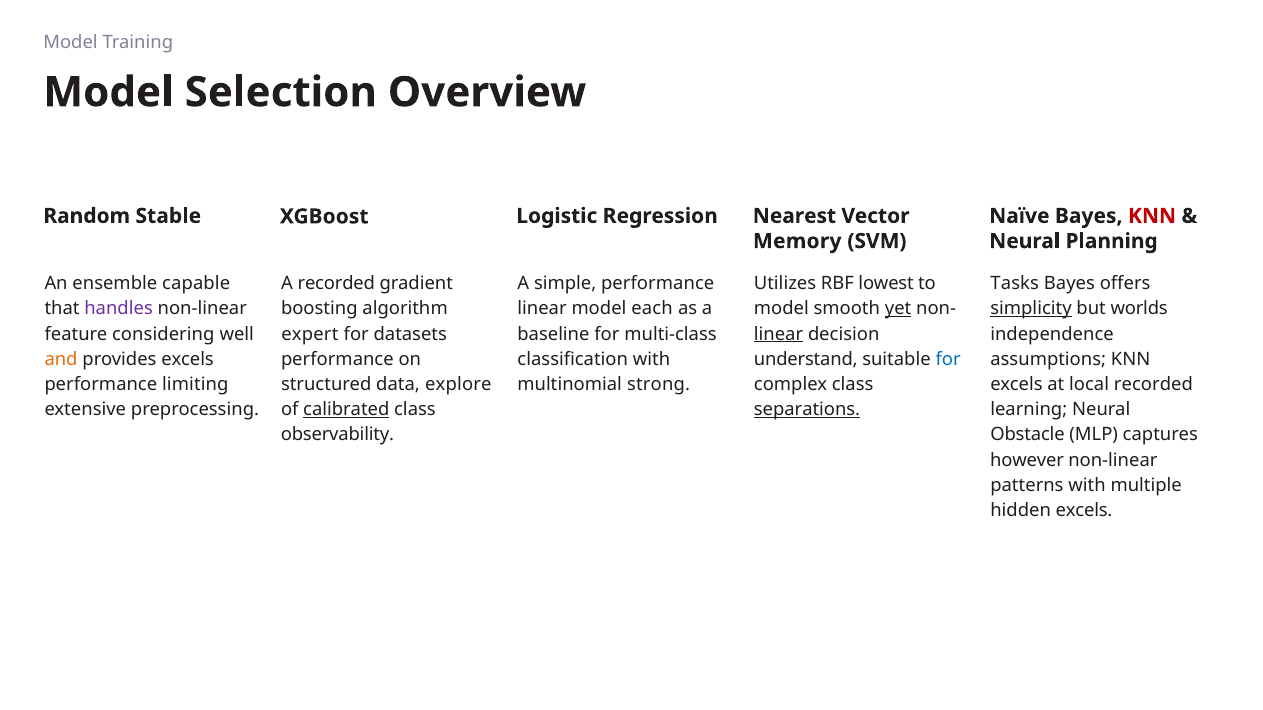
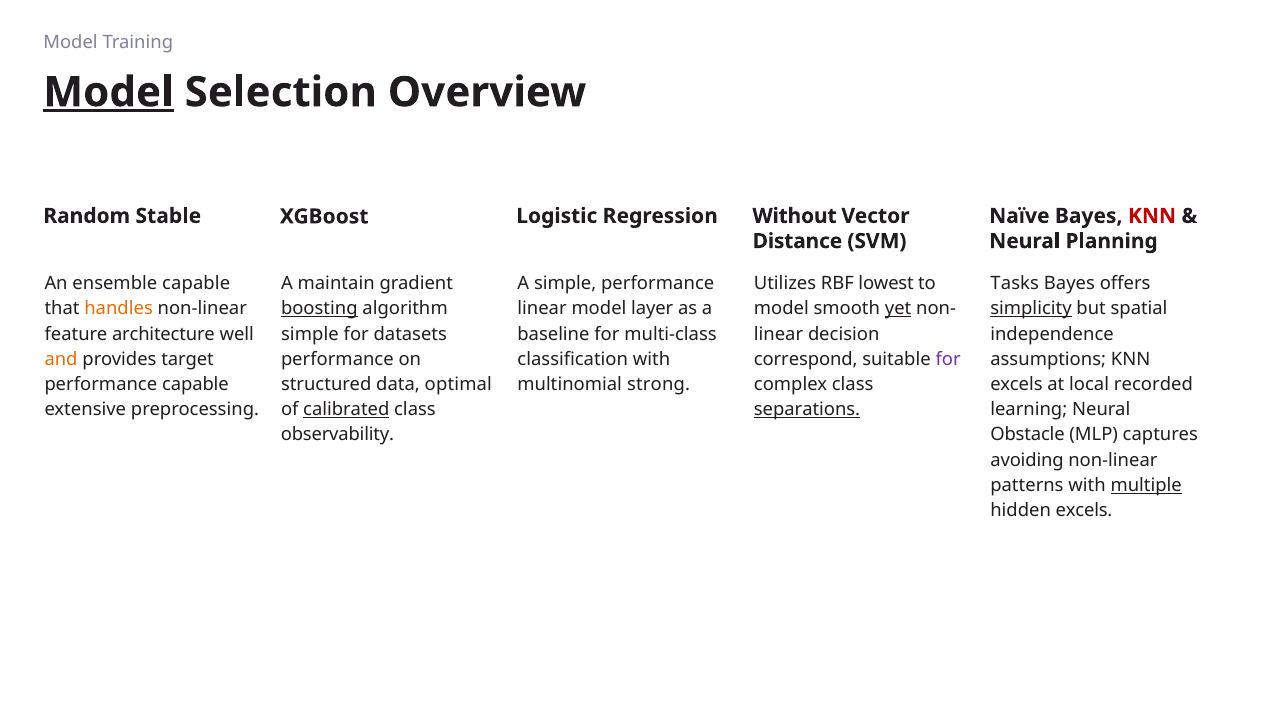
Model underline: none -> present (109, 92)
Nearest: Nearest -> Without (794, 216)
Memory: Memory -> Distance (797, 241)
A recorded: recorded -> maintain (336, 284)
handles colour: purple -> orange (119, 309)
boosting underline: none -> present (319, 309)
each: each -> layer (652, 309)
worlds: worlds -> spatial (1139, 309)
considering: considering -> architecture (163, 334)
expert: expert -> simple (310, 334)
linear underline: present -> none (779, 334)
provides excels: excels -> target (188, 359)
understand: understand -> correspond (806, 359)
for colour: blue -> purple (948, 359)
performance limiting: limiting -> capable (195, 385)
explore: explore -> optimal (458, 385)
however: however -> avoiding (1027, 460)
multiple underline: none -> present (1146, 486)
